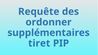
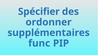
Requête: Requête -> Spécifier (39, 12)
tiret: tiret -> func (39, 43)
